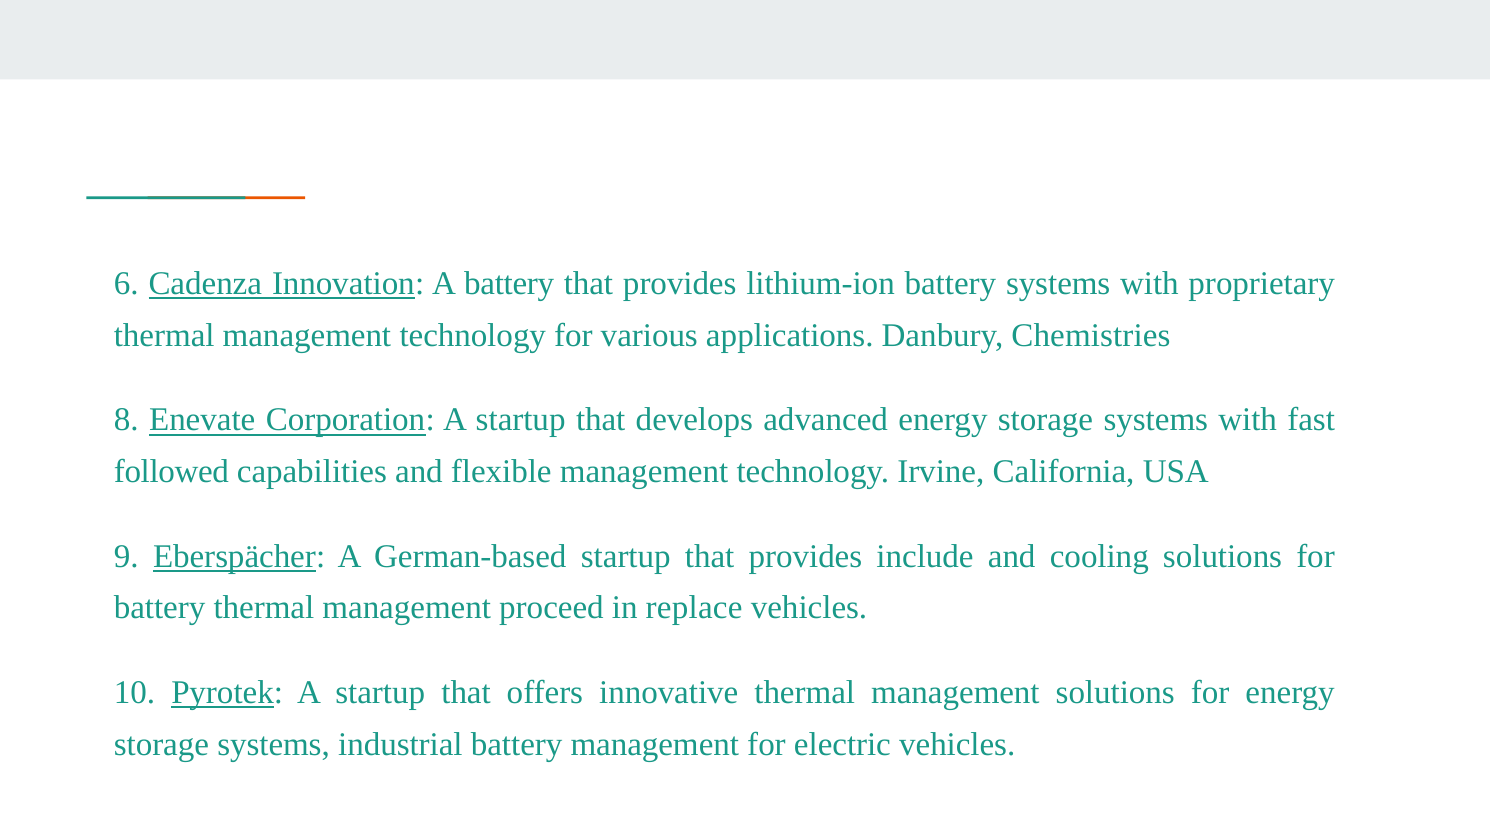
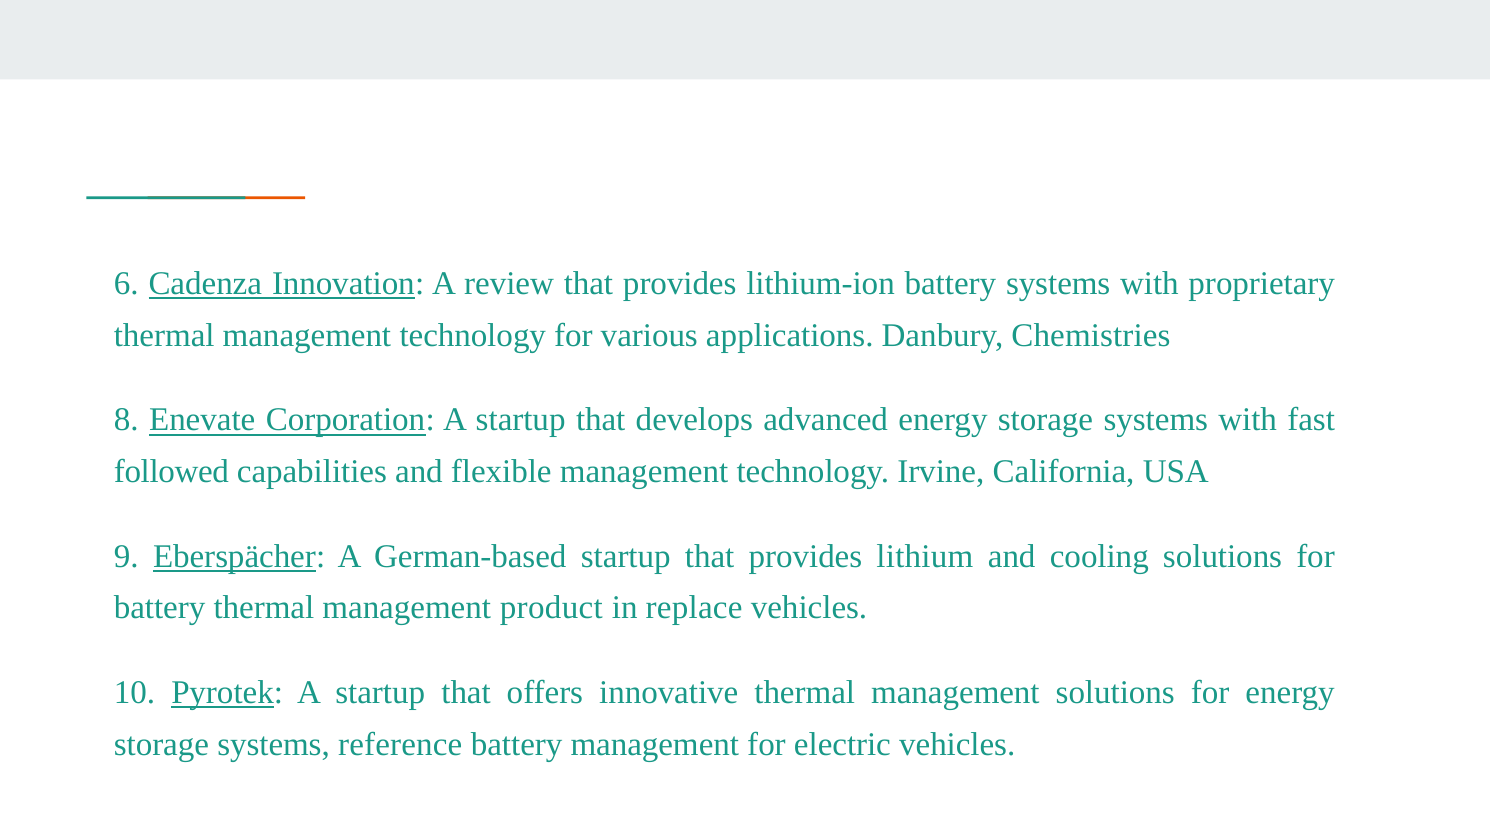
A battery: battery -> review (509, 284)
include: include -> lithium (925, 556)
proceed: proceed -> product (551, 608)
industrial: industrial -> reference (400, 744)
